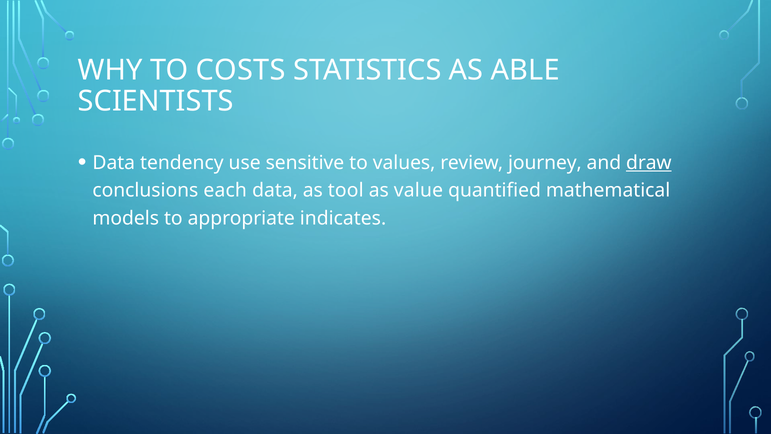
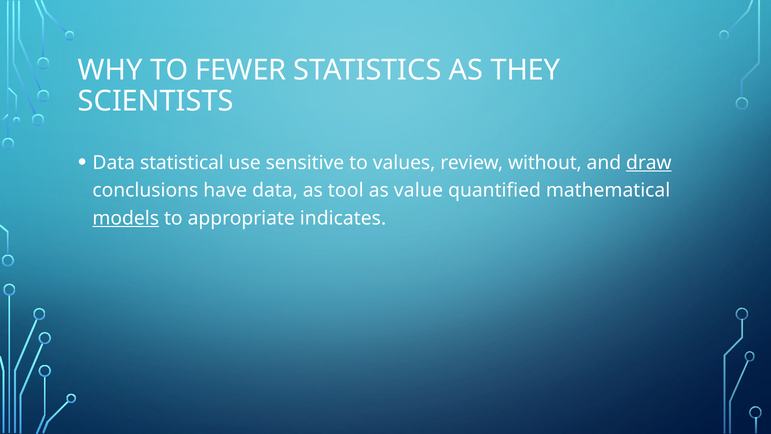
COSTS: COSTS -> FEWER (241, 70)
ABLE: ABLE -> THEY (525, 70)
tendency: tendency -> statistical (182, 163)
journey: journey -> without (545, 163)
each: each -> have (225, 190)
models underline: none -> present (126, 218)
